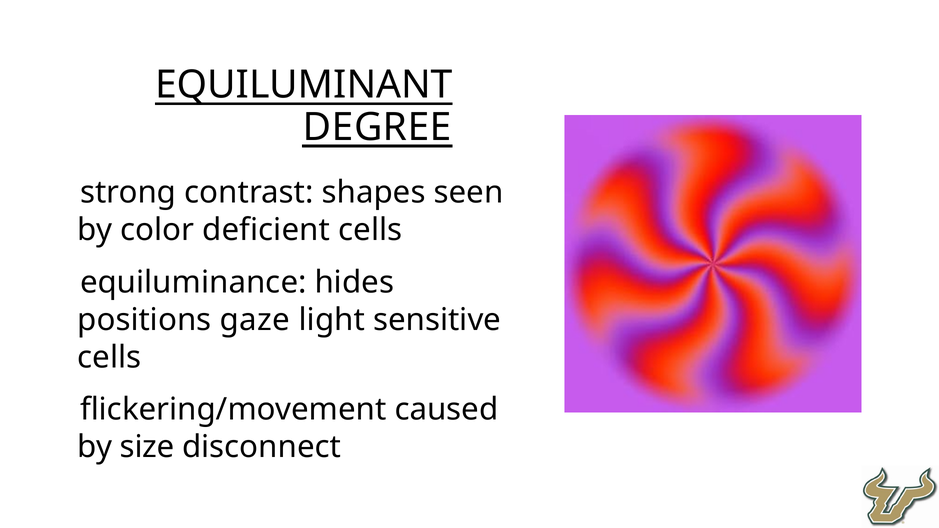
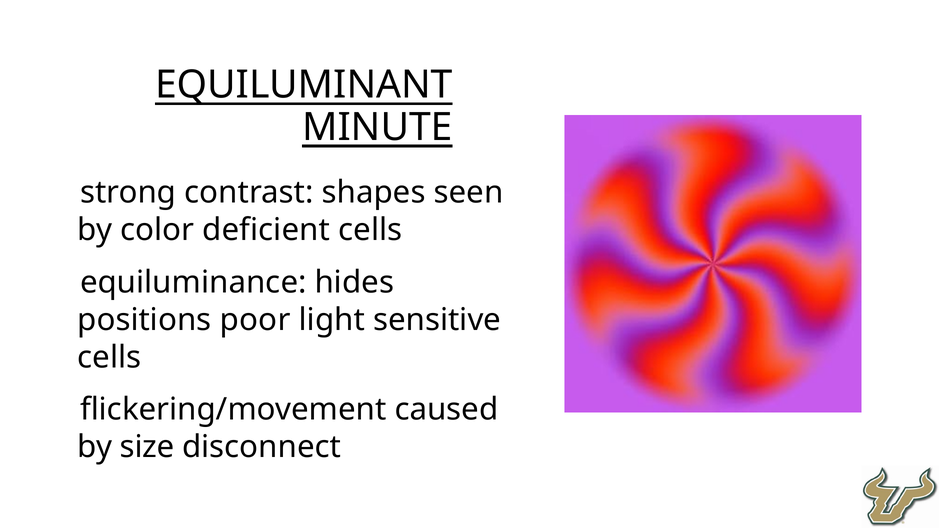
DEGREE: DEGREE -> MINUTE (377, 127)
gaze: gaze -> poor (255, 320)
